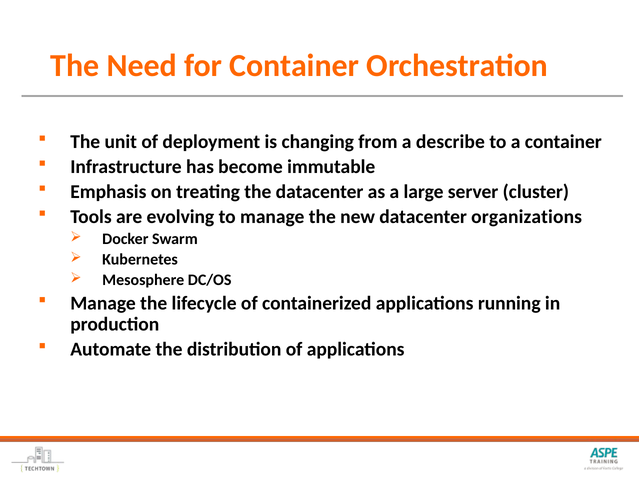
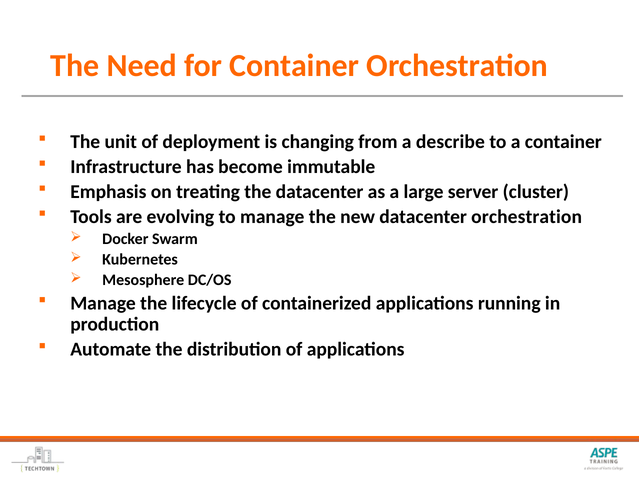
datacenter organizations: organizations -> orchestration (527, 216)
